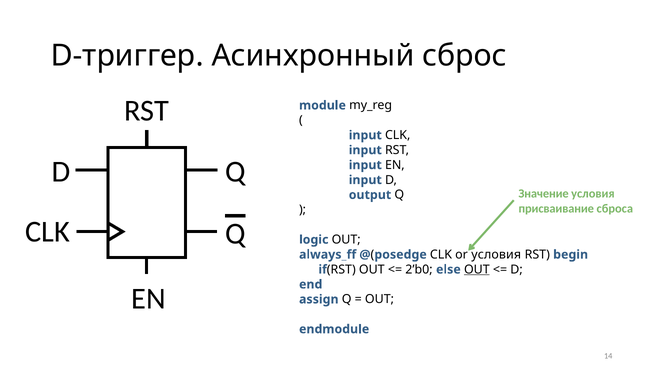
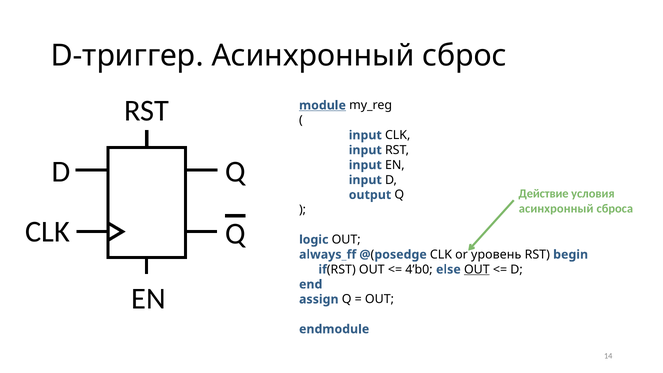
module underline: none -> present (322, 105)
Значение: Значение -> Действие (544, 194)
присваивание: присваивание -> асинхронный (556, 209)
or условия: условия -> уровень (496, 255)
2’b0: 2’b0 -> 4’b0 (419, 269)
